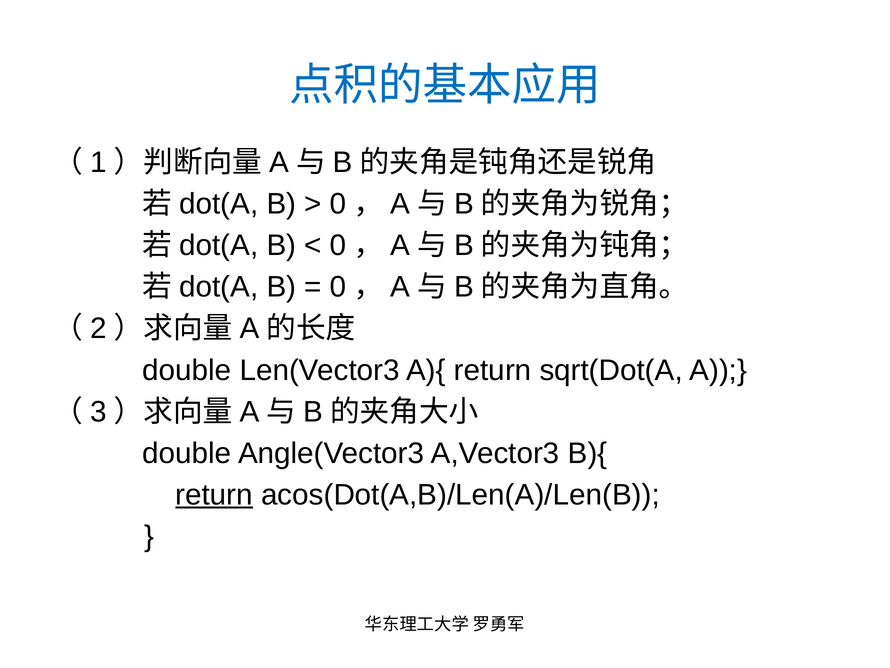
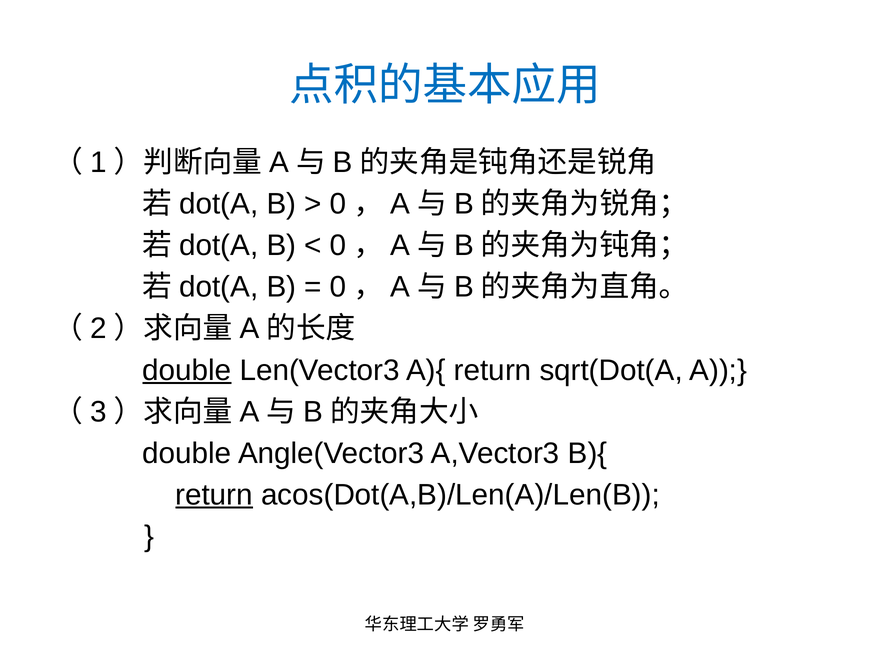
double underline: none -> present (187, 370)
